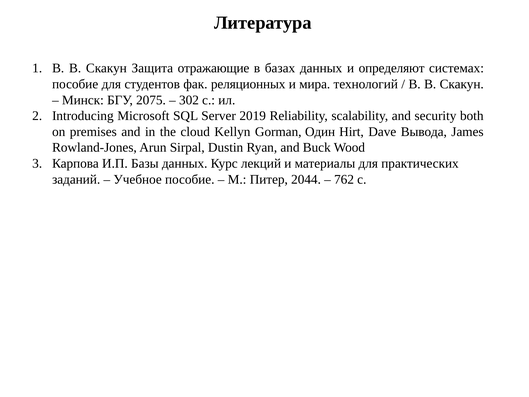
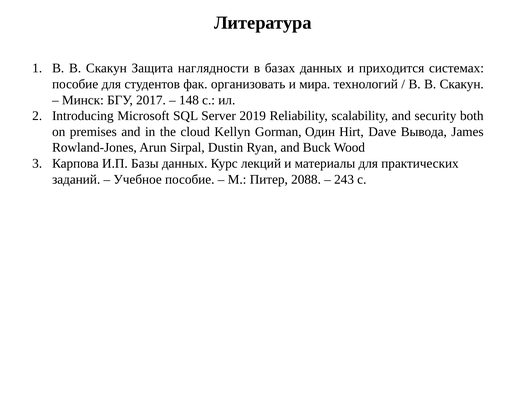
отражающие: отражающие -> наглядности (213, 68)
определяют: определяют -> приходится (392, 68)
реляционных: реляционных -> организовать (248, 84)
2075: 2075 -> 2017 (151, 100)
302: 302 -> 148 (189, 100)
2044: 2044 -> 2088 (306, 179)
762: 762 -> 243 (344, 179)
